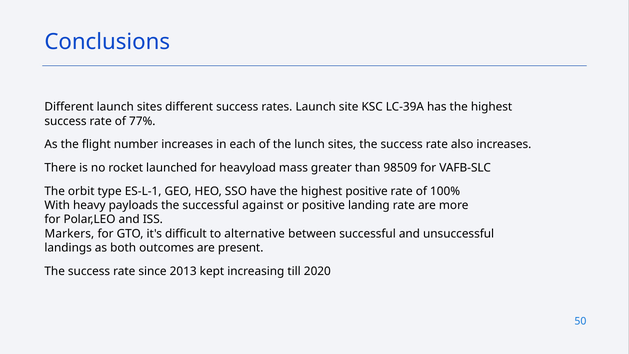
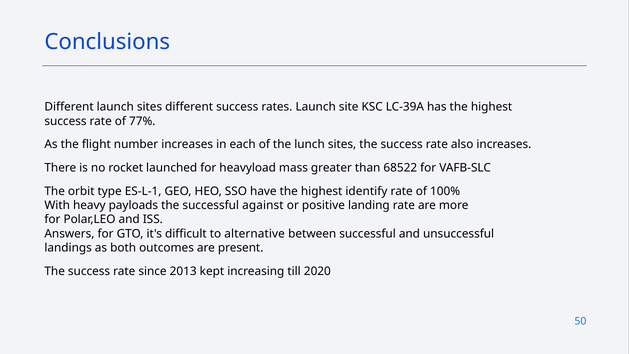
98509: 98509 -> 68522 (400, 168)
highest positive: positive -> identify (366, 191)
Markers: Markers -> Answers (69, 234)
